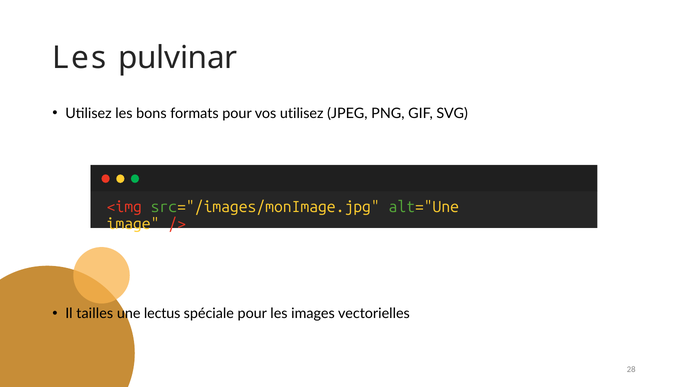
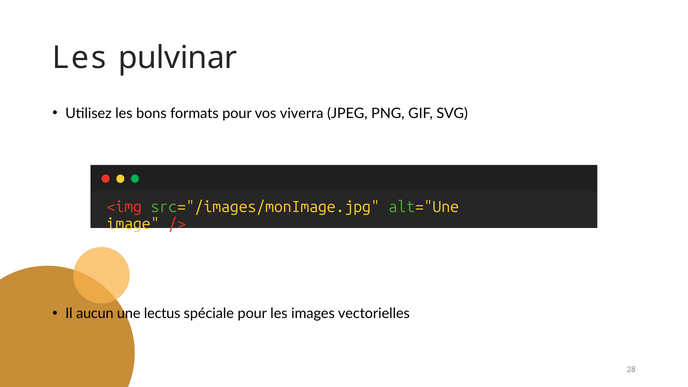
vos utilisez: utilisez -> viverra (302, 113)
tailles: tailles -> aucun (95, 314)
